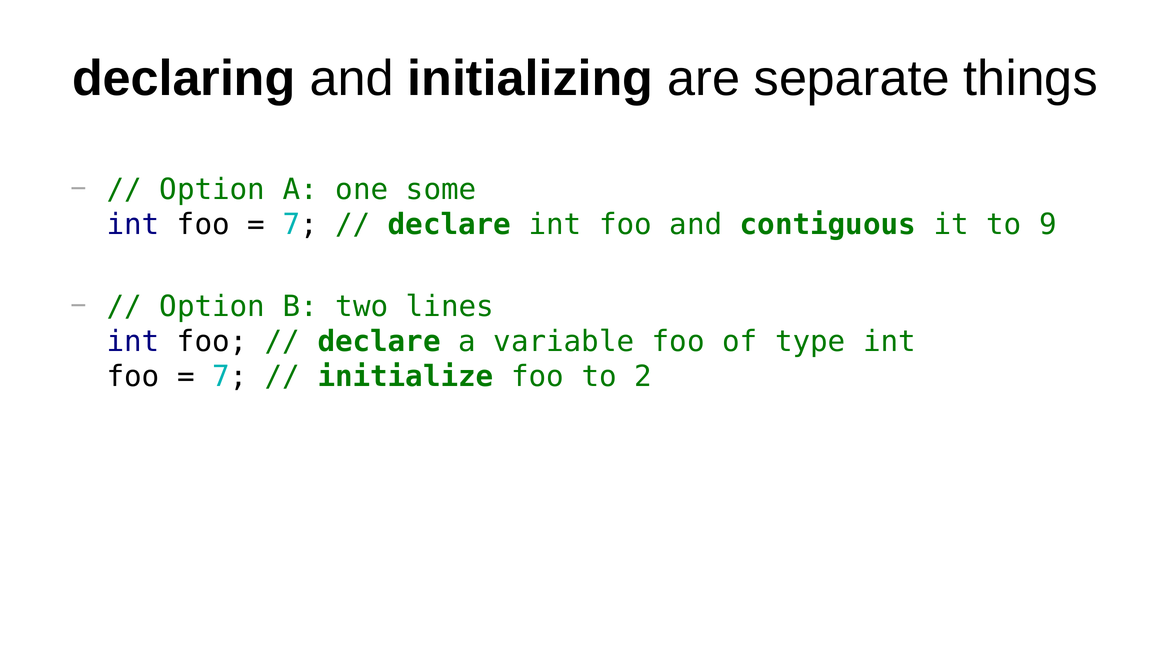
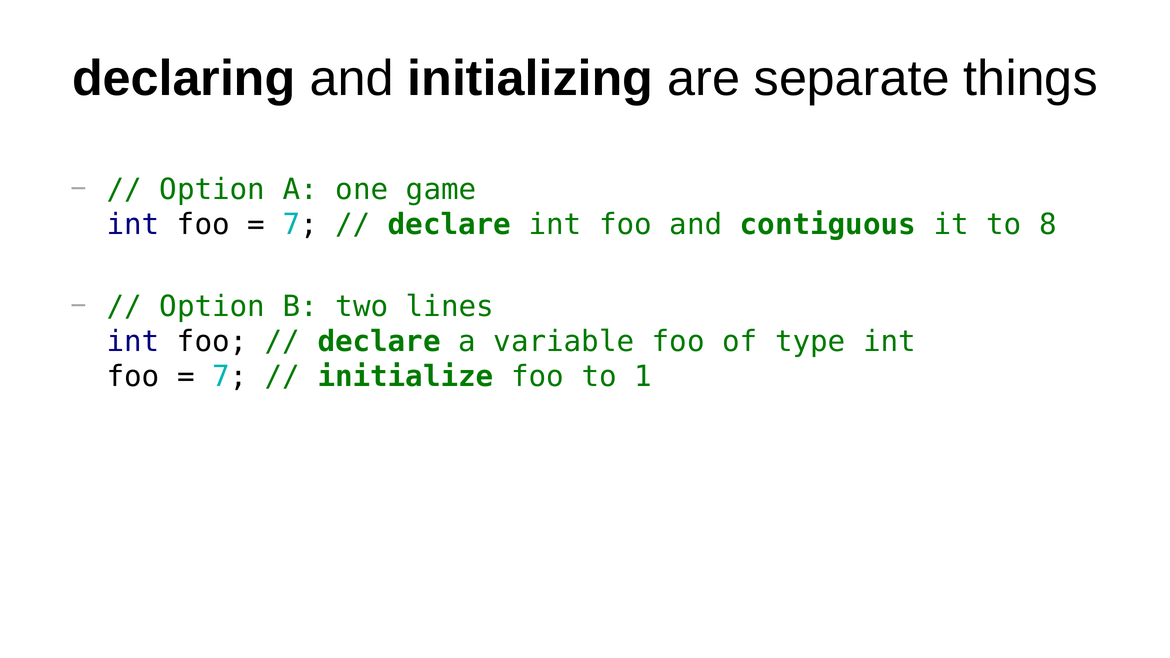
some: some -> game (441, 190)
9: 9 -> 8 (1048, 225)
2: 2 -> 1 (643, 377)
